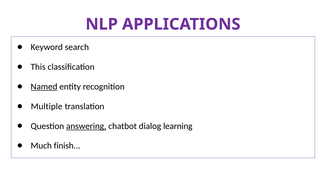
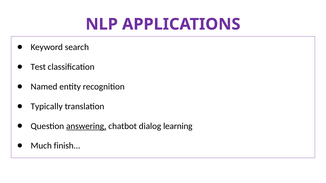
This: This -> Test (38, 67)
Named underline: present -> none (44, 87)
Multiple: Multiple -> Typically (47, 107)
